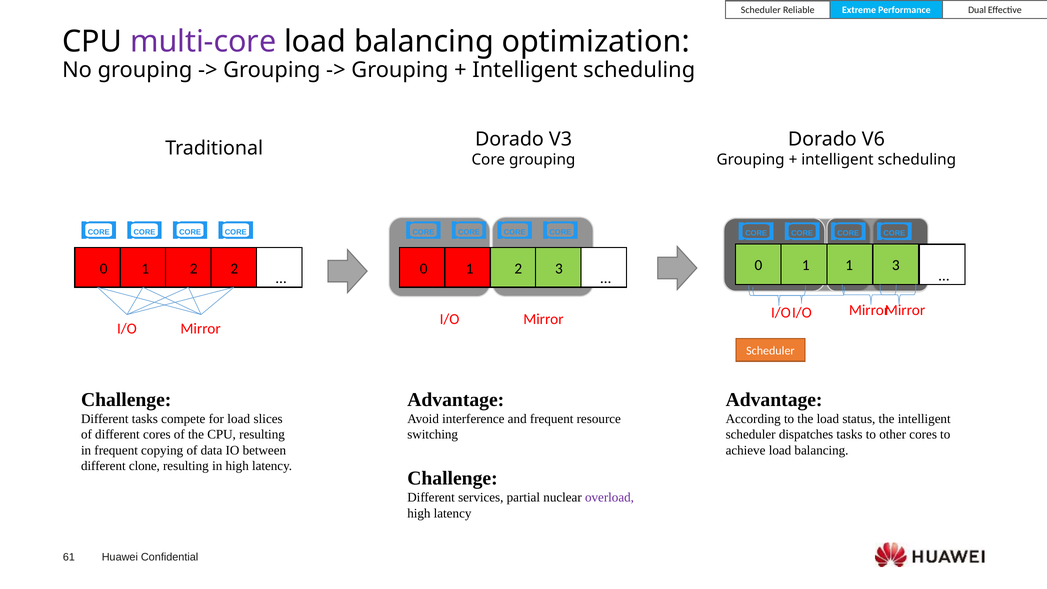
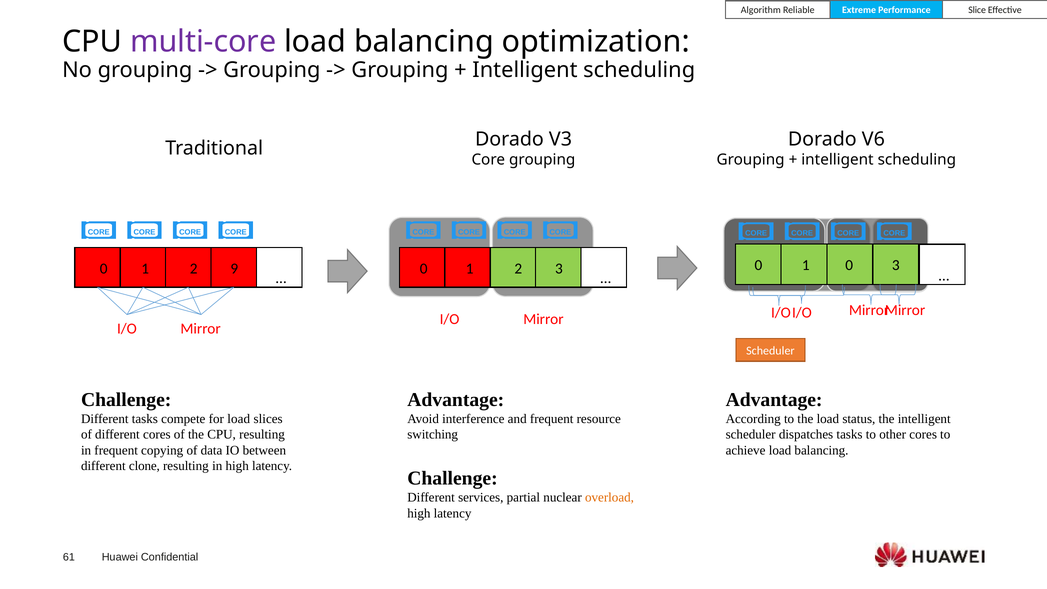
Scheduler: Scheduler -> Algorithm (761, 10)
Dual: Dual -> Slice (977, 10)
1 1: 1 -> 0 (849, 265)
2 2: 2 -> 9 (234, 269)
overload colour: purple -> orange (609, 497)
